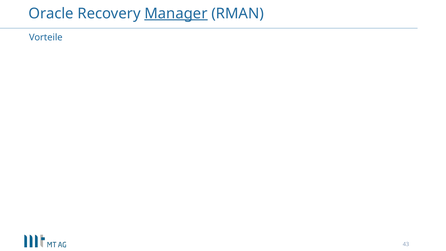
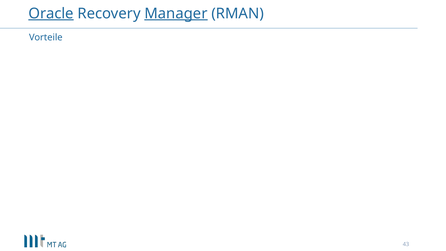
Oracle underline: none -> present (51, 13)
